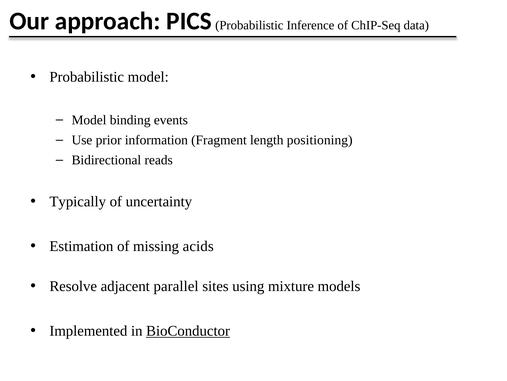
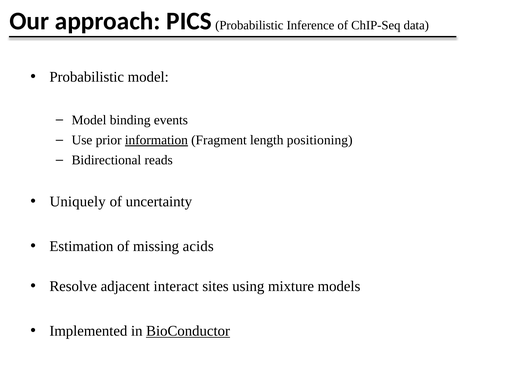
information underline: none -> present (156, 140)
Typically: Typically -> Uniquely (78, 201)
parallel: parallel -> interact (176, 286)
